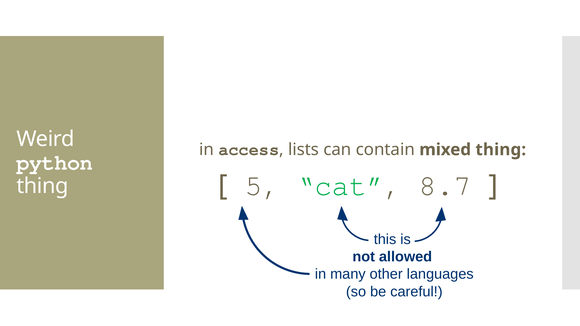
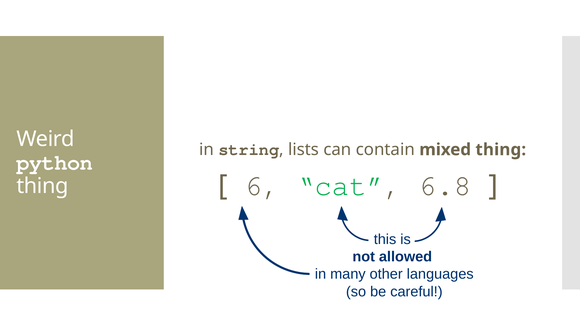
access: access -> string (249, 150)
5: 5 -> 6 (262, 186)
8.7: 8.7 -> 6.8 (445, 186)
